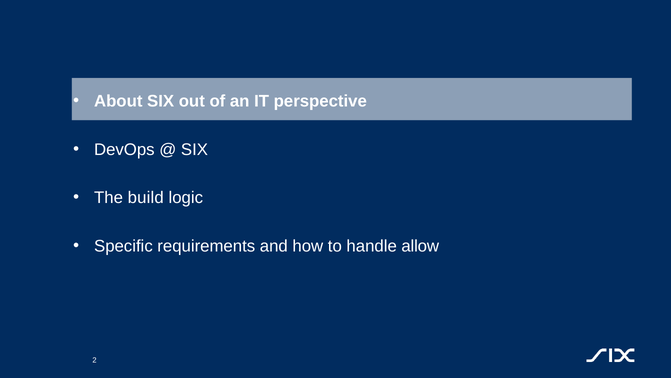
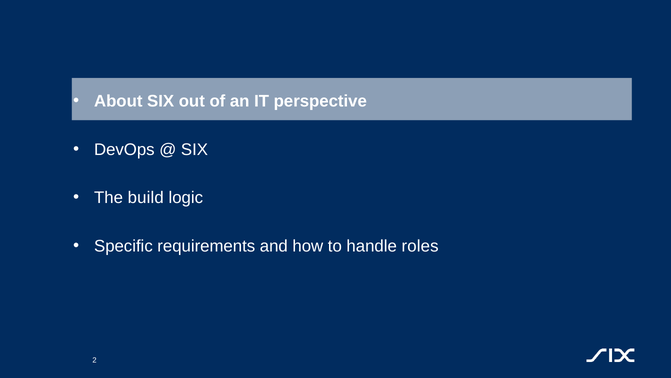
allow: allow -> roles (420, 246)
